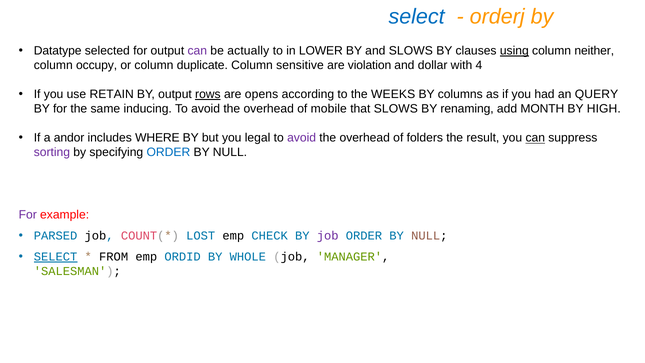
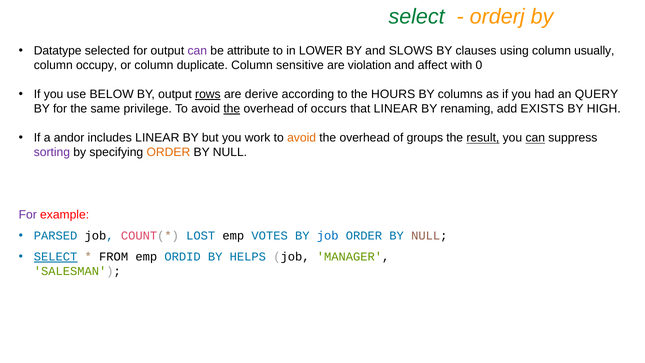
select colour: blue -> green (417, 17)
actually: actually -> attribute (248, 51)
using underline: present -> none (514, 51)
neither: neither -> usually (594, 51)
dollar: dollar -> affect (433, 65)
4: 4 -> 0 (479, 65)
RETAIN: RETAIN -> BELOW (112, 94)
opens: opens -> derive (262, 94)
WEEKS: WEEKS -> HOURS (393, 94)
inducing: inducing -> privilege (148, 109)
the underline: none -> present (232, 109)
mobile: mobile -> occurs (329, 109)
that SLOWS: SLOWS -> LINEAR (396, 109)
MONTH: MONTH -> EXISTS (542, 109)
includes WHERE: WHERE -> LINEAR (157, 138)
legal: legal -> work (258, 138)
avoid colour: purple -> orange (302, 138)
folders: folders -> groups (425, 138)
result underline: none -> present (483, 138)
ORDER colour: blue -> orange (168, 152)
CHECK: CHECK -> VOTES (270, 236)
job colour: purple -> blue (328, 236)
WHOLE: WHOLE -> HELPS (248, 257)
